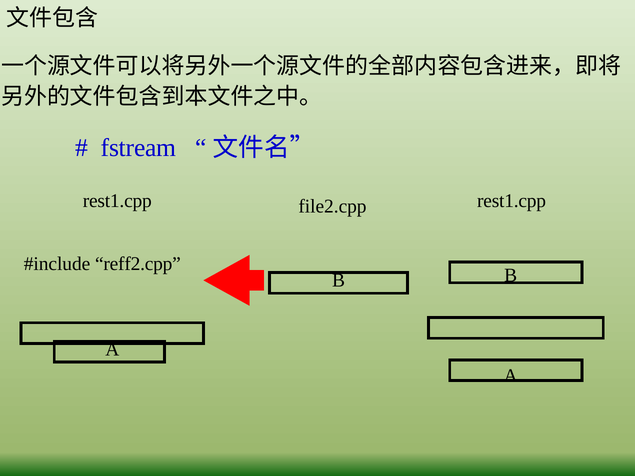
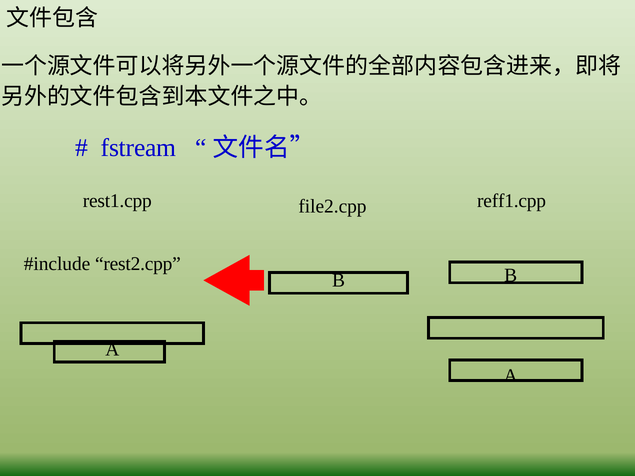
rest1.cpp: rest1.cpp -> reff1.cpp (512, 201)
reff2.cpp: reff2.cpp -> rest2.cpp (138, 264)
